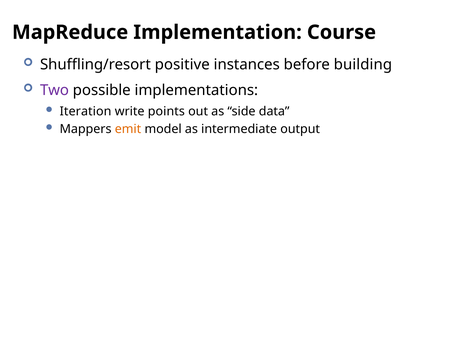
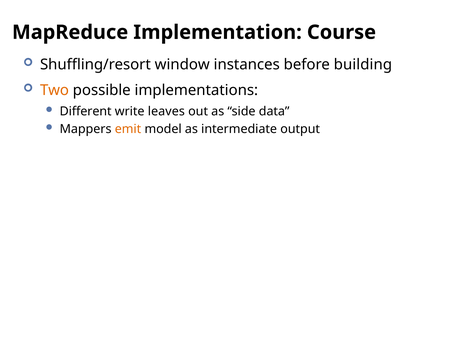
positive: positive -> window (182, 65)
Two colour: purple -> orange (54, 90)
Iteration: Iteration -> Different (86, 111)
points: points -> leaves (166, 111)
